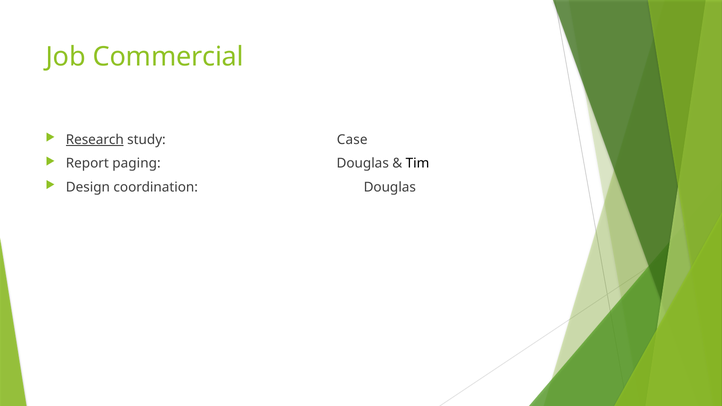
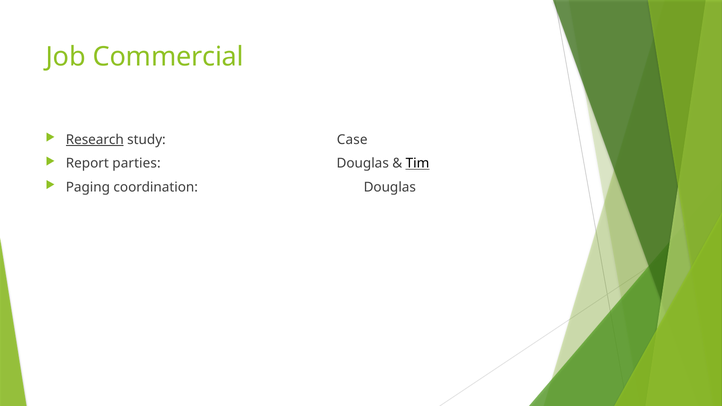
paging: paging -> parties (136, 164)
Tim underline: none -> present (418, 164)
Design: Design -> Paging (88, 187)
